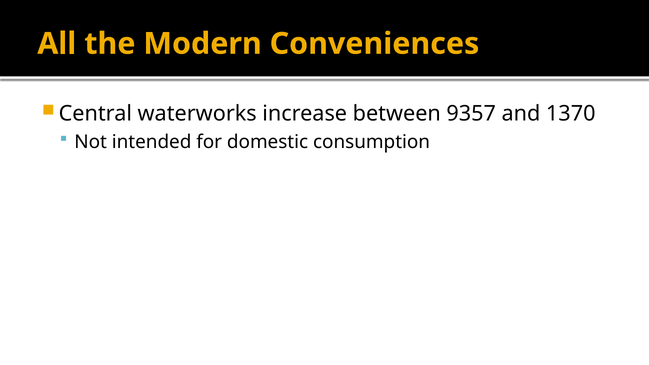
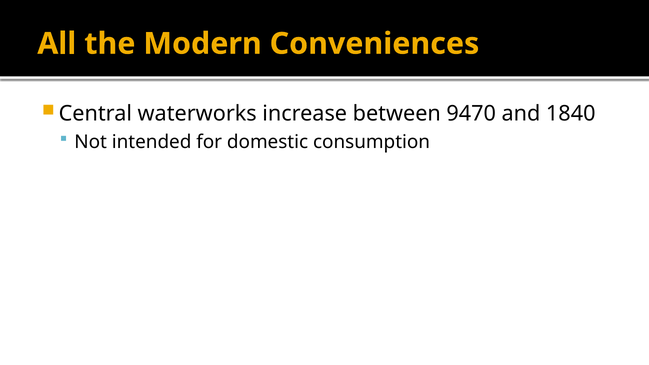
9357: 9357 -> 9470 (471, 114)
1370: 1370 -> 1840 (571, 114)
